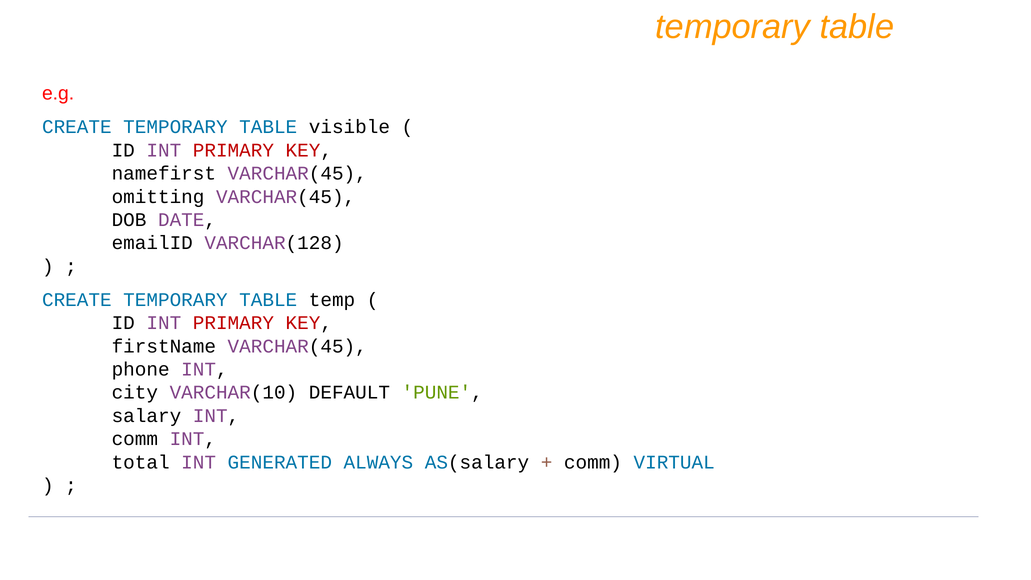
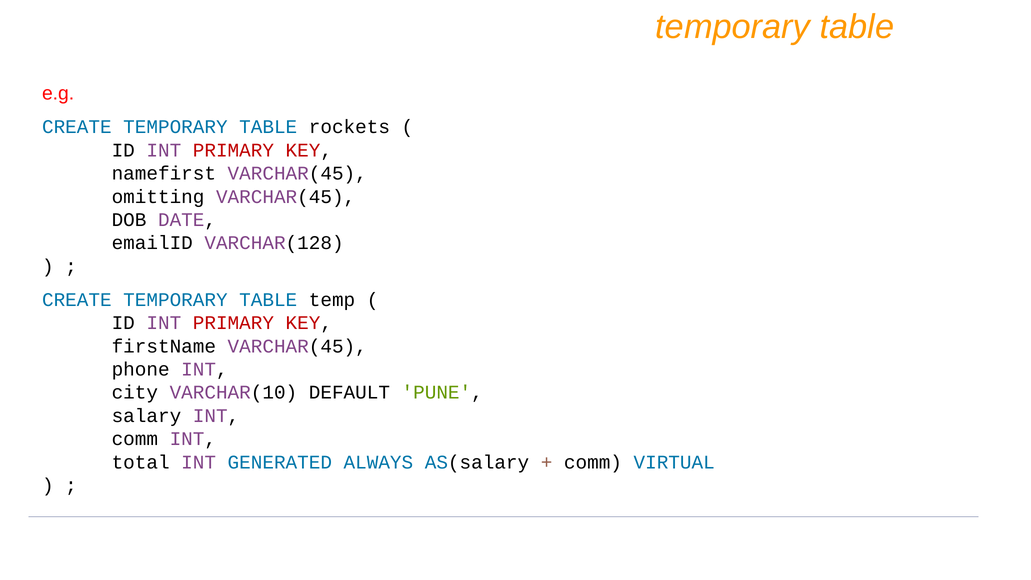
visible: visible -> rockets (349, 127)
